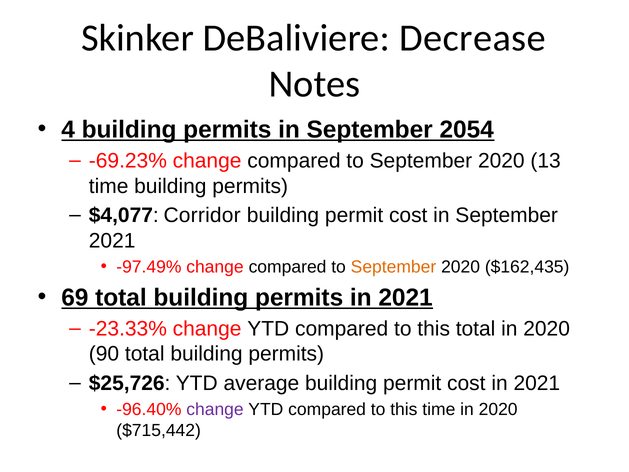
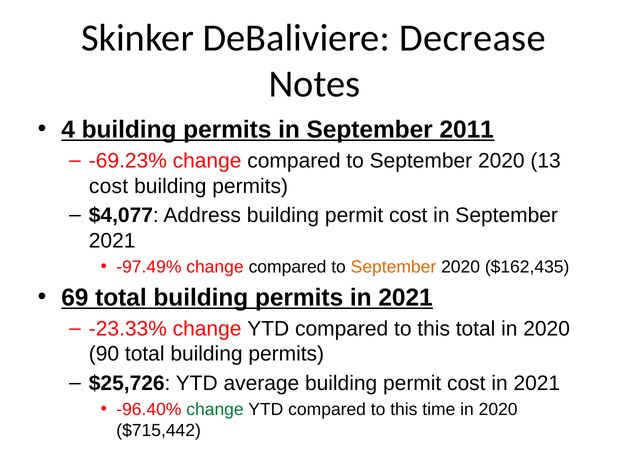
2054: 2054 -> 2011 (467, 130)
time: time -> cost (109, 186)
Corridor: Corridor -> Address (202, 215)
change colour: purple -> green (215, 409)
